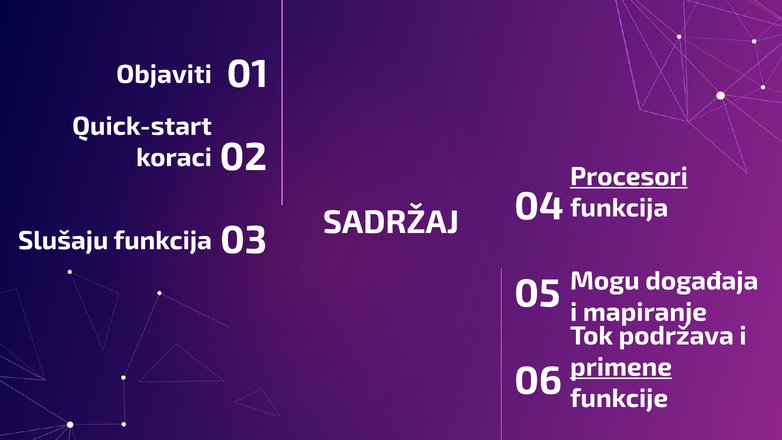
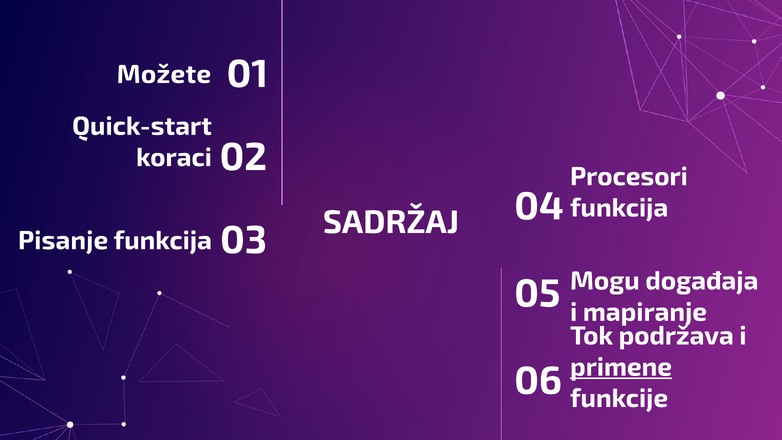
Objaviti: Objaviti -> Možete (164, 74)
Procesori underline: present -> none (629, 177)
Slušaju: Slušaju -> Pisanje (63, 240)
